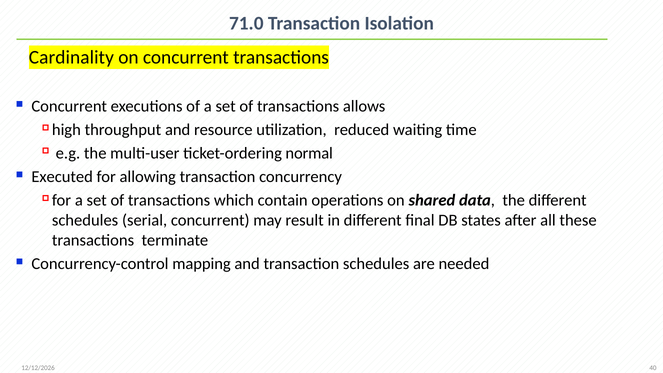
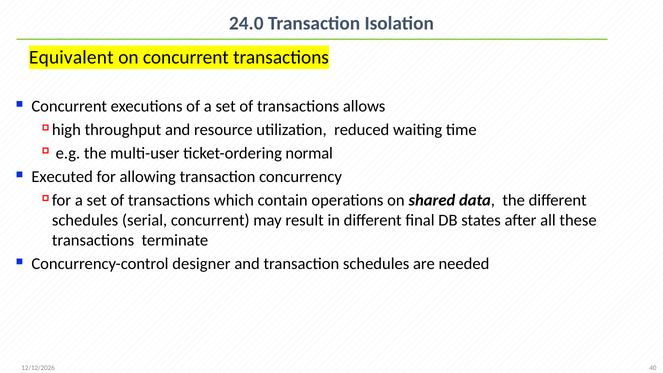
71.0: 71.0 -> 24.0 (246, 23)
Cardinality: Cardinality -> Equivalent (71, 57)
mapping: mapping -> designer (201, 264)
